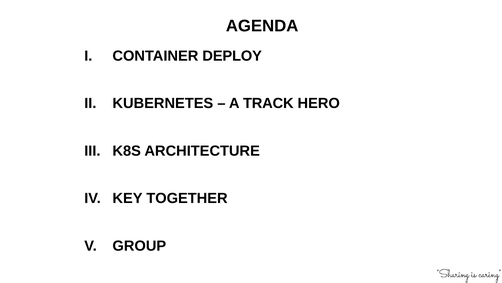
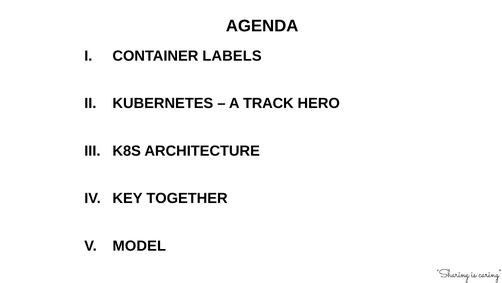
DEPLOY: DEPLOY -> LABELS (232, 56)
GROUP: GROUP -> MODEL (139, 245)
